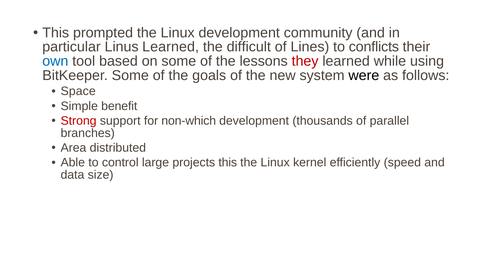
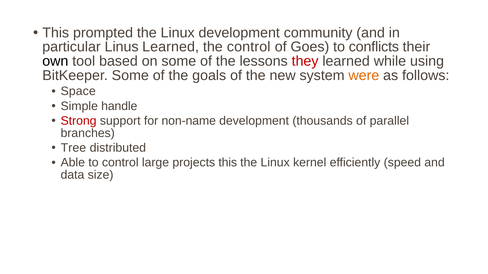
the difficult: difficult -> control (249, 47)
Lines: Lines -> Goes (310, 47)
own colour: blue -> black (55, 61)
were colour: black -> orange (364, 76)
benefit: benefit -> handle (119, 106)
non-which: non-which -> non-name (189, 121)
Area: Area -> Tree (73, 148)
